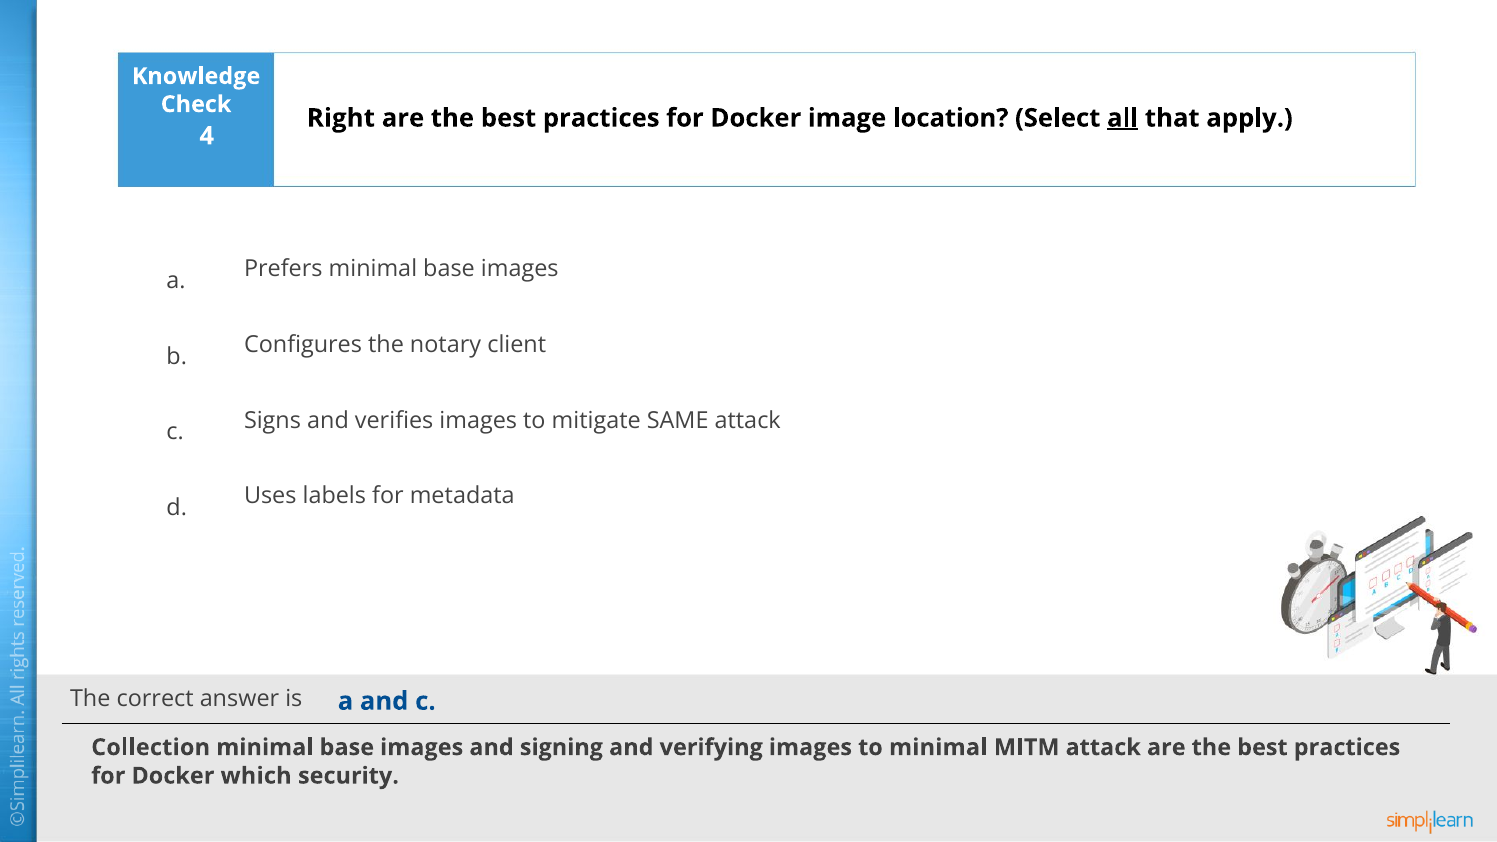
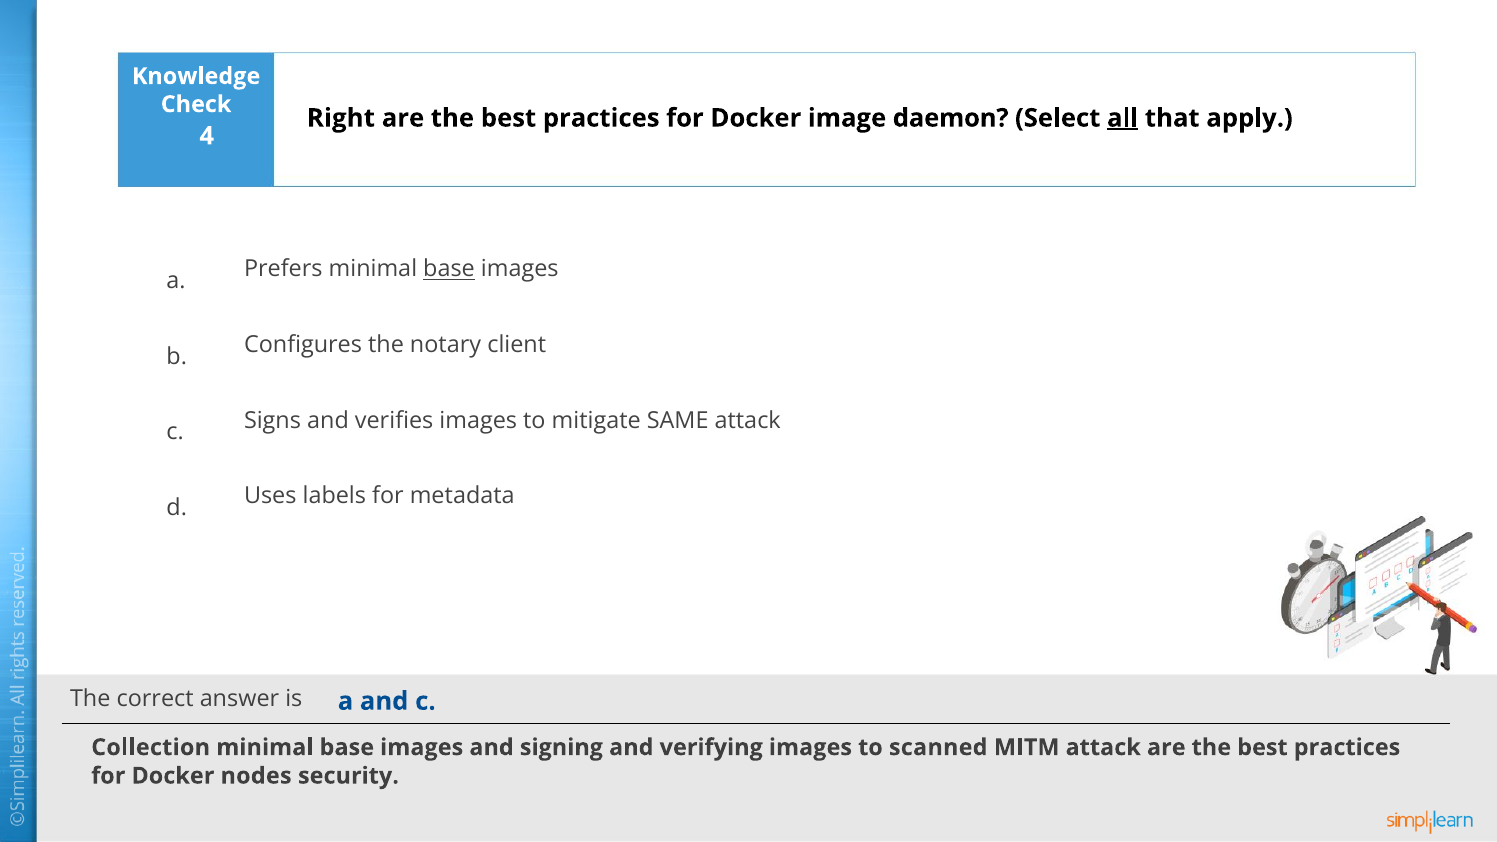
location: location -> daemon (951, 118)
base underline: none -> present (449, 269)
to minimal: minimal -> scanned (938, 747)
which: which -> nodes (256, 776)
